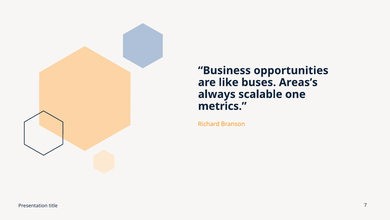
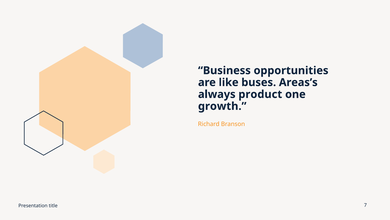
scalable: scalable -> product (260, 94)
metrics: metrics -> growth (222, 106)
